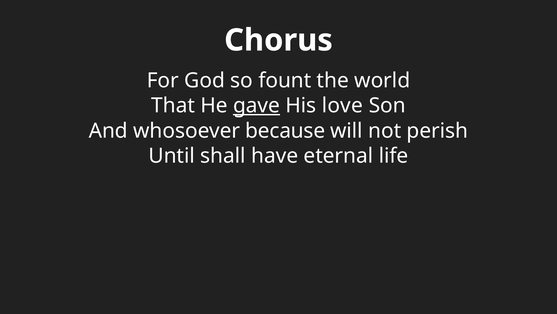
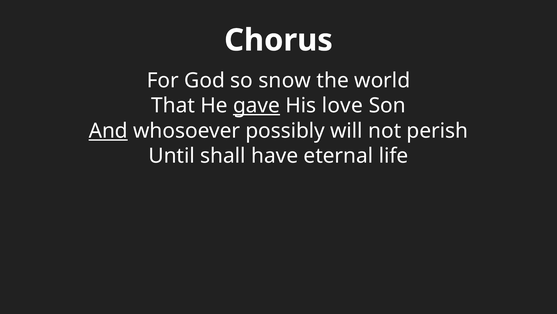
fount: fount -> snow (285, 80)
And underline: none -> present (108, 131)
because: because -> possibly (285, 131)
